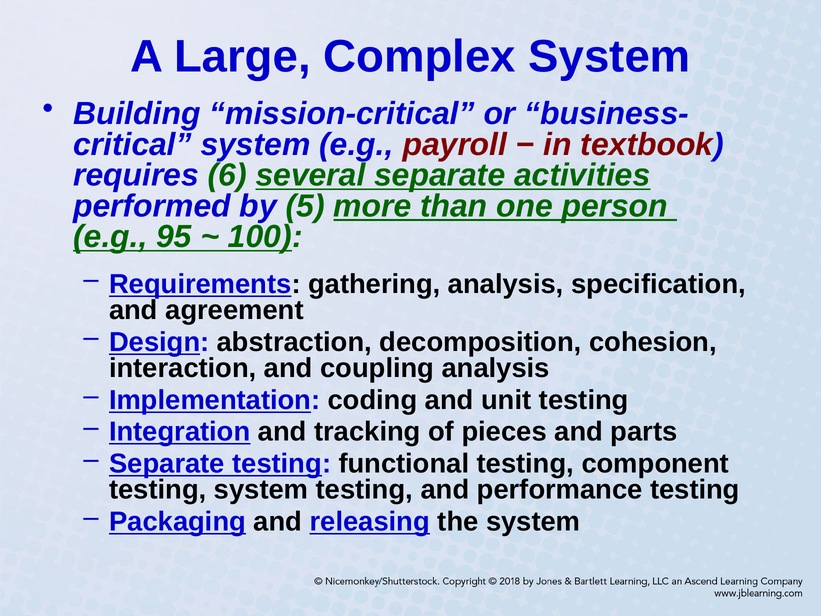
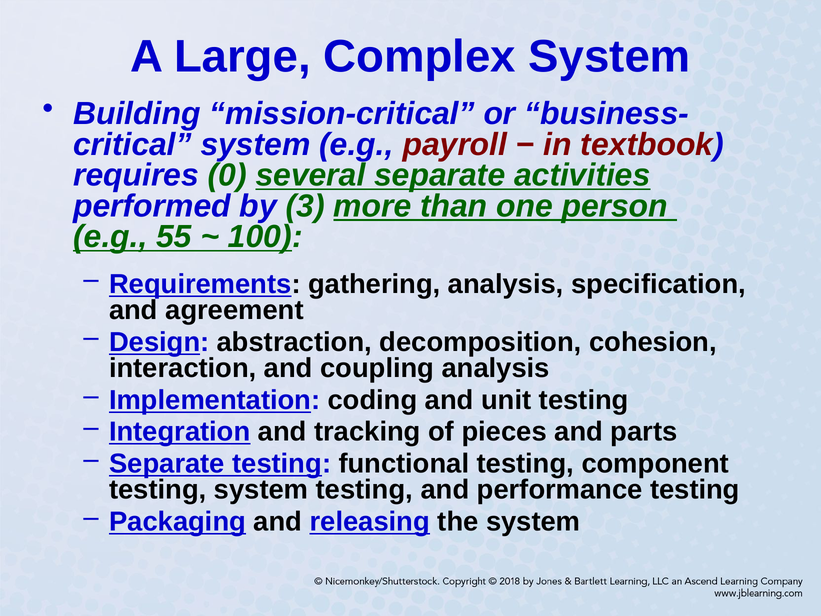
6: 6 -> 0 (227, 175)
5: 5 -> 3 (305, 206)
95: 95 -> 55 (174, 237)
